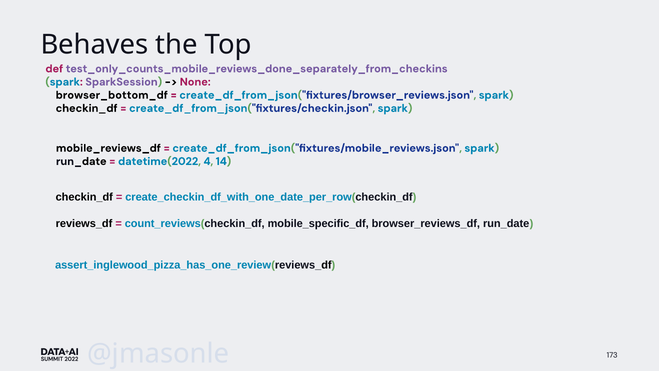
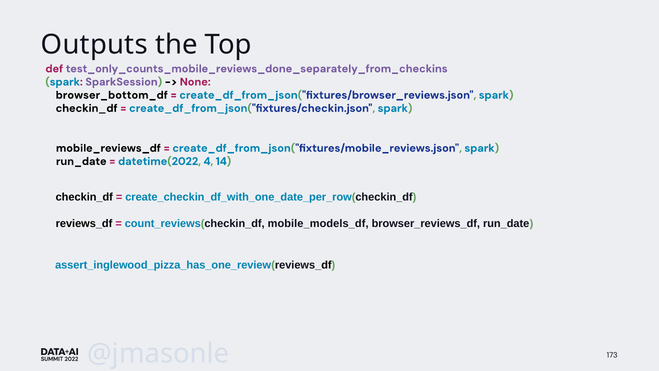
Behaves: Behaves -> Outputs (94, 45)
mobile_specific_df: mobile_specific_df -> mobile_models_df (318, 223)
